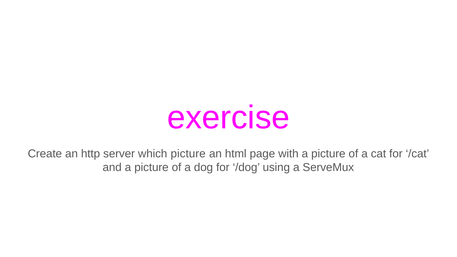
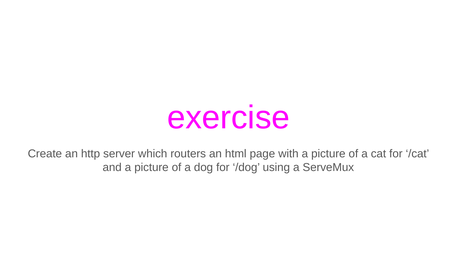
which picture: picture -> routers (188, 154)
